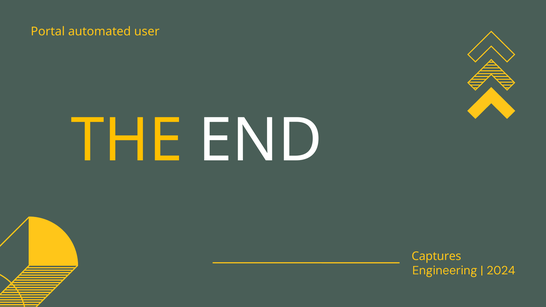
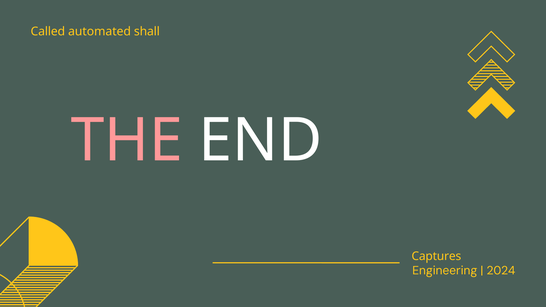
Portal: Portal -> Called (48, 31)
user: user -> shall (147, 31)
THE colour: yellow -> pink (127, 140)
